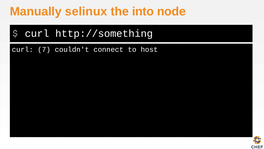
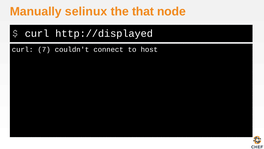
into: into -> that (143, 11)
http://something: http://something -> http://displayed (104, 33)
